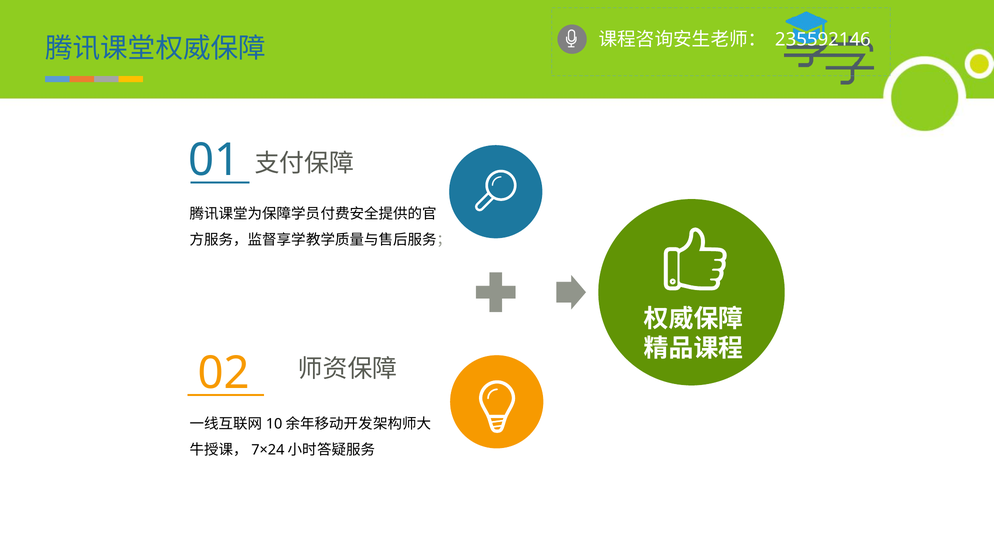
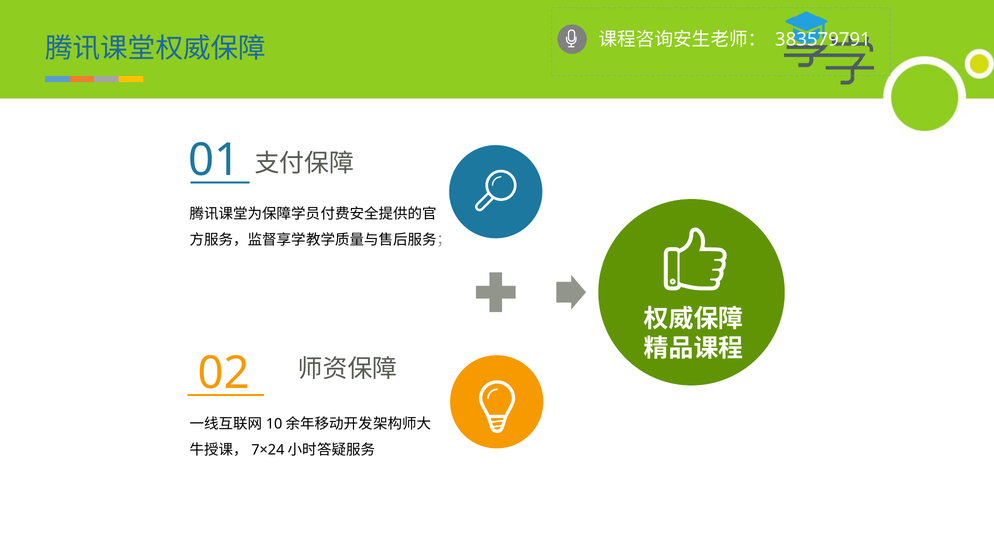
235592146: 235592146 -> 383579791 (823, 39)
